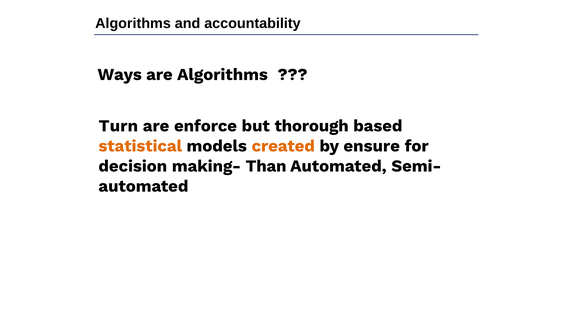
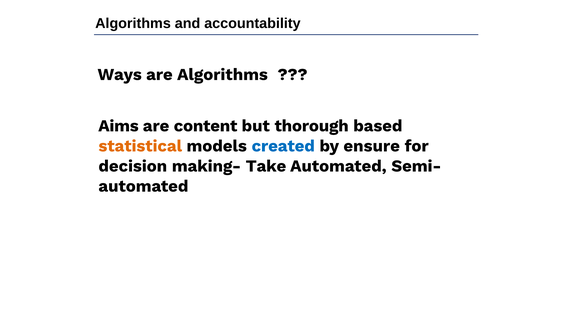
Turn: Turn -> Aims (118, 126)
enforce: enforce -> content (206, 126)
created colour: orange -> blue (283, 146)
Than: Than -> Take (266, 166)
